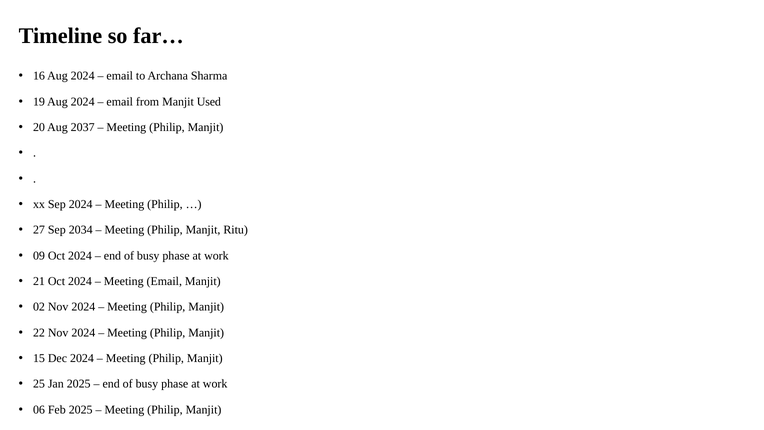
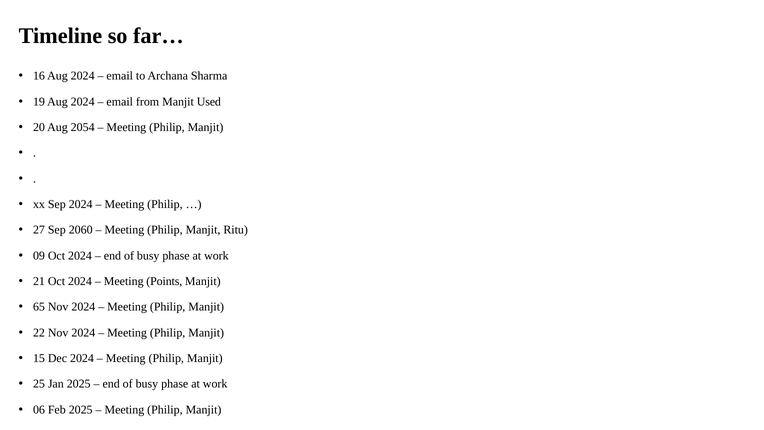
2037: 2037 -> 2054 (83, 127)
2034: 2034 -> 2060 (81, 230)
Meeting Email: Email -> Points (164, 281)
02: 02 -> 65 (39, 307)
